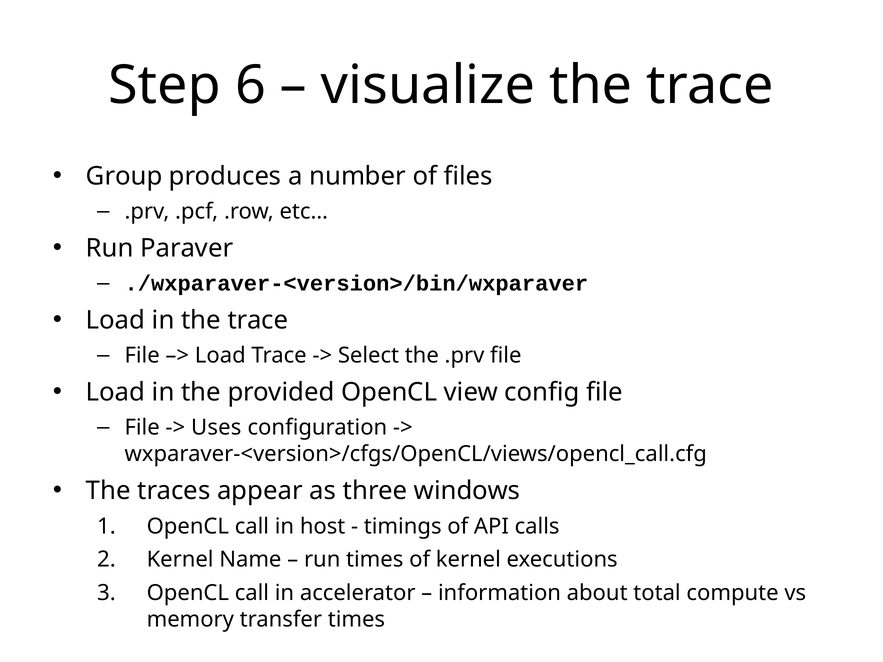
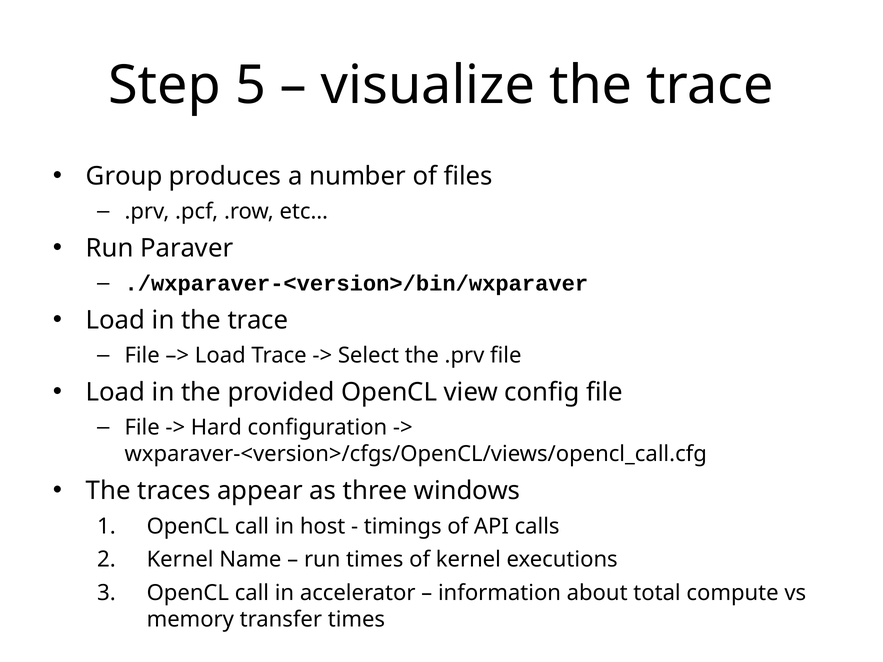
6: 6 -> 5 (250, 85)
Uses: Uses -> Hard (216, 428)
